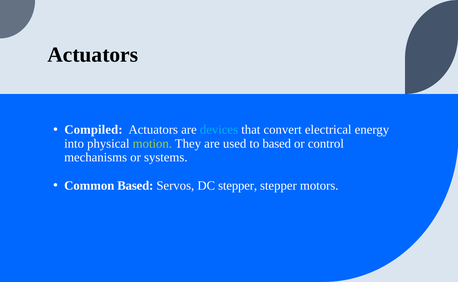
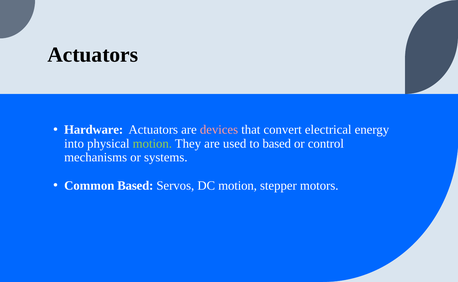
Compiled: Compiled -> Hardware (94, 130)
devices colour: light blue -> pink (219, 130)
DC stepper: stepper -> motion (238, 185)
